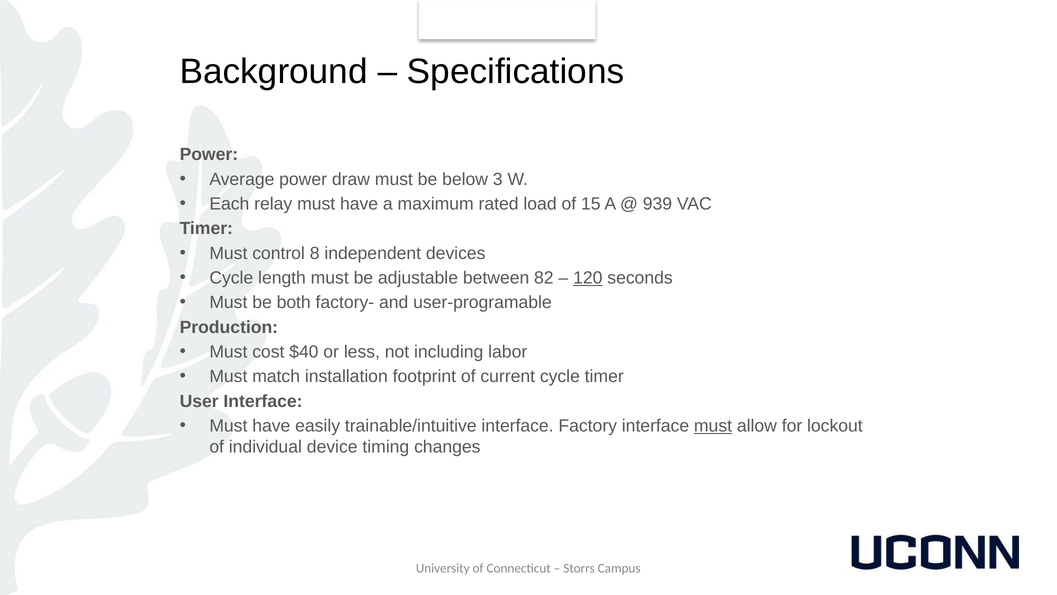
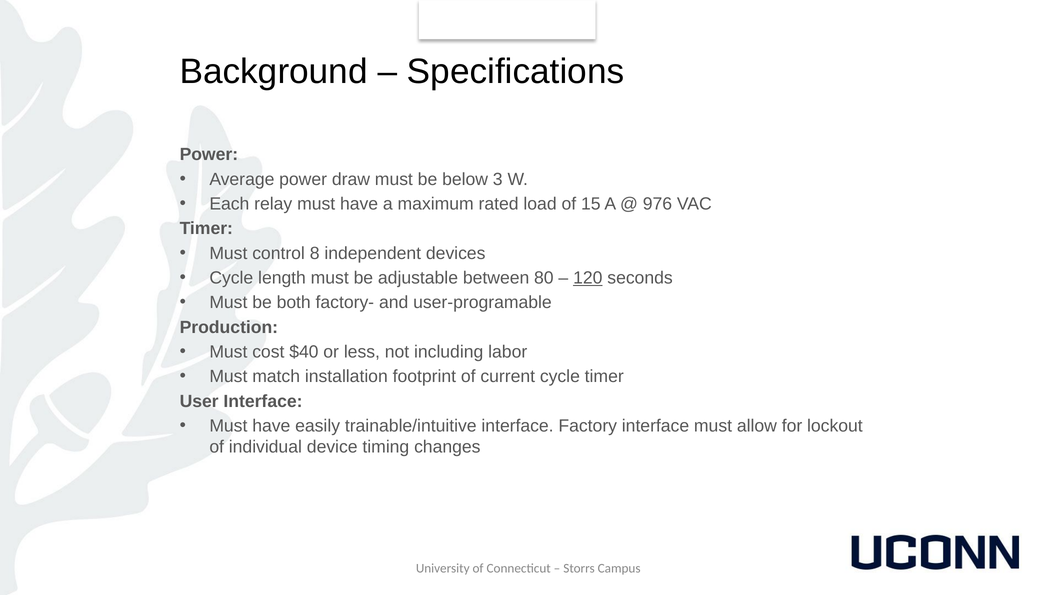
939: 939 -> 976 (657, 204)
82: 82 -> 80 (544, 278)
must underline: present -> none (713, 426)
